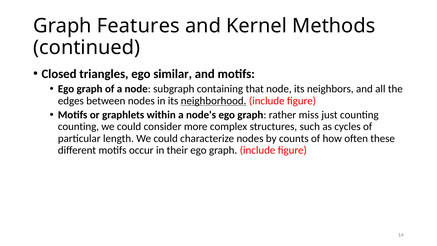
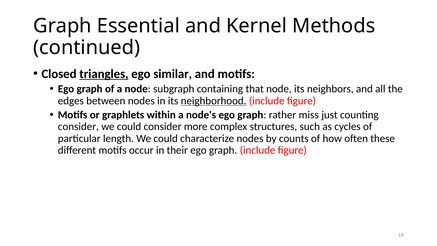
Features: Features -> Essential (138, 26)
triangles underline: none -> present (104, 74)
counting: counting -> consider (78, 127)
